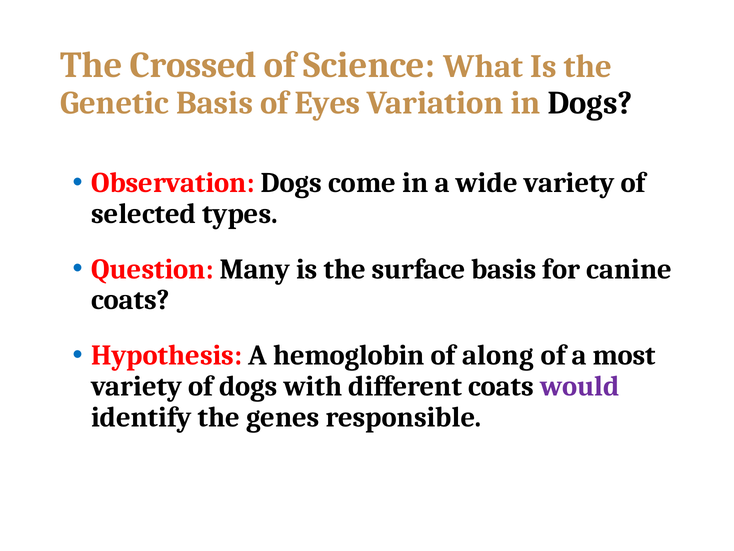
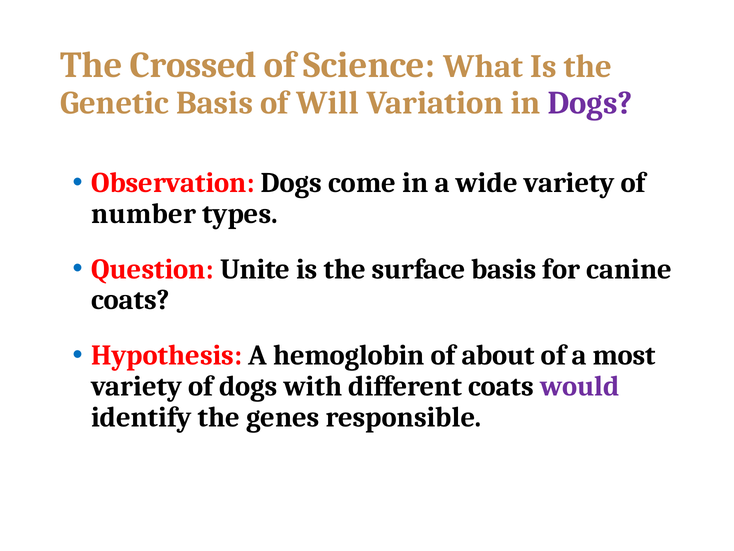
Eyes: Eyes -> Will (327, 103)
Dogs colour: black -> purple (590, 103)
selected: selected -> number (144, 214)
Many: Many -> Unite (255, 269)
along: along -> about (498, 355)
